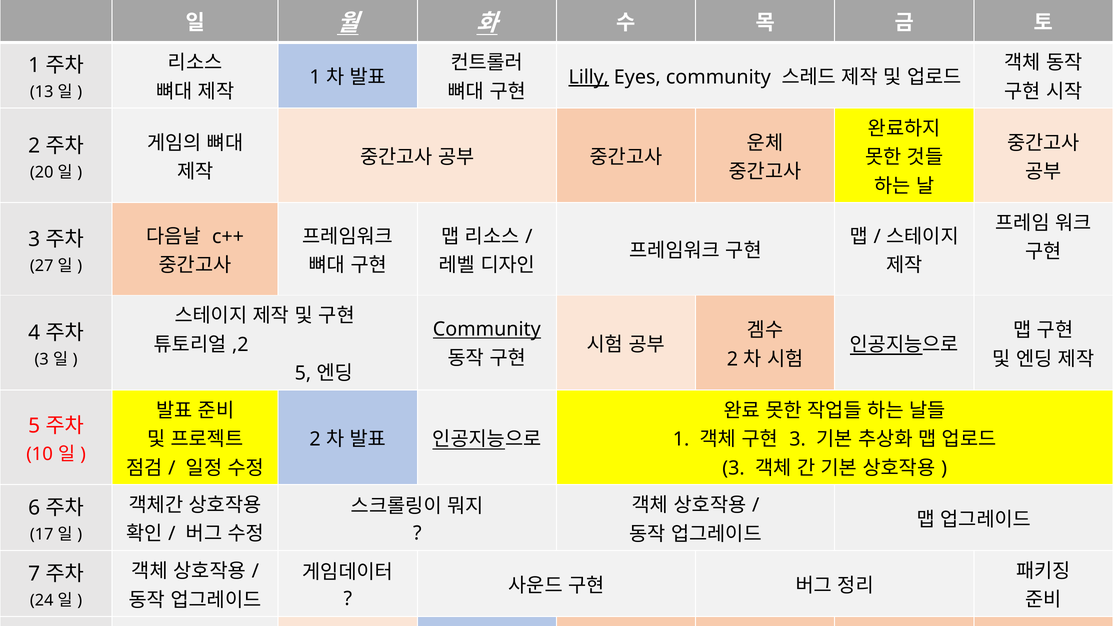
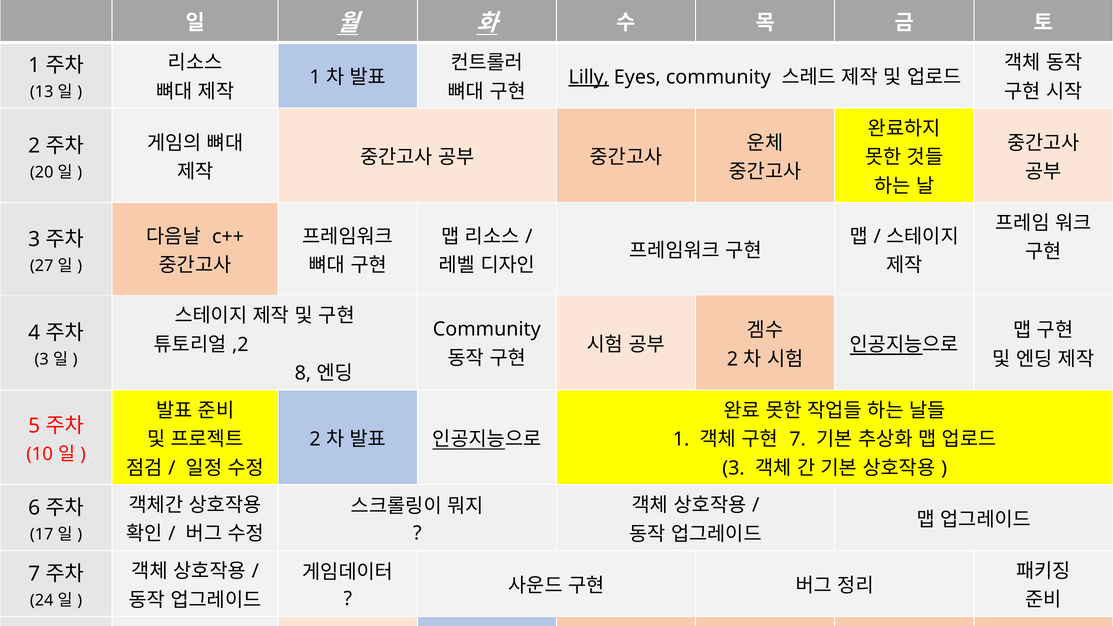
Community underline: present -> none (487, 329)
5: 5 -> 8 (303, 373)
3: 3 -> 7 (798, 439)
